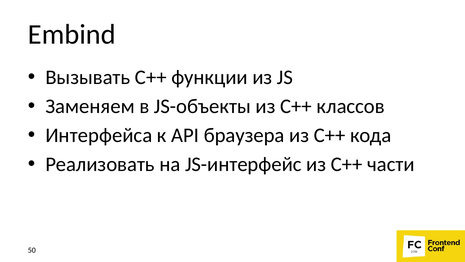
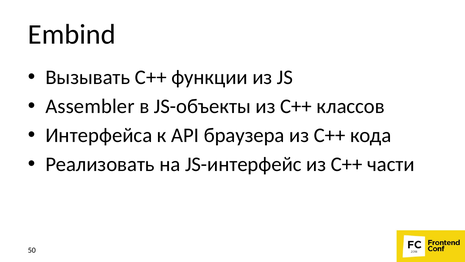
Заменяем: Заменяем -> Assembler (90, 106)
